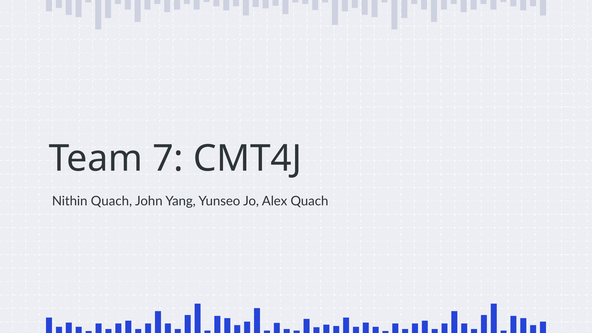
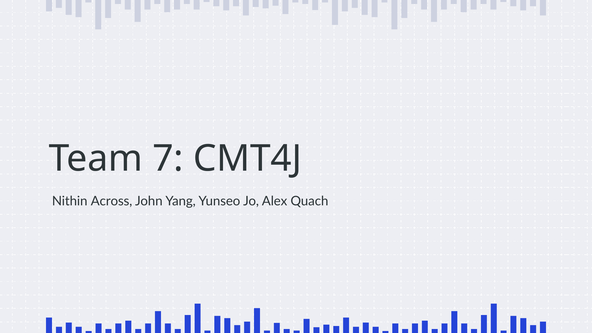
Nithin Quach: Quach -> Across (112, 201)
